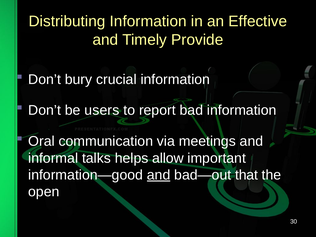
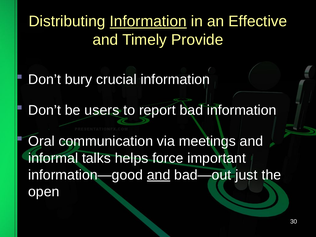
Information underline: none -> present (148, 21)
allow: allow -> force (168, 158)
that: that -> just (246, 175)
